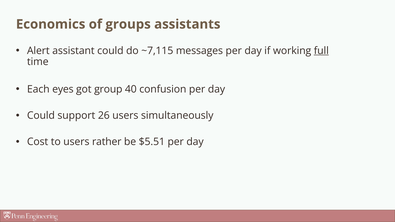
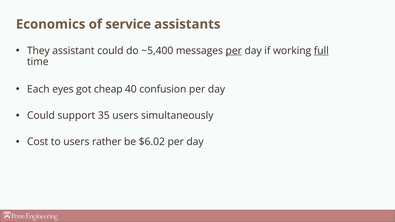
groups: groups -> service (128, 24)
Alert: Alert -> They (38, 51)
~7,115: ~7,115 -> ~5,400 (157, 51)
per underline: none -> present (234, 51)
group: group -> cheap (108, 89)
26: 26 -> 35 (104, 116)
$5.51: $5.51 -> $6.02 (152, 142)
